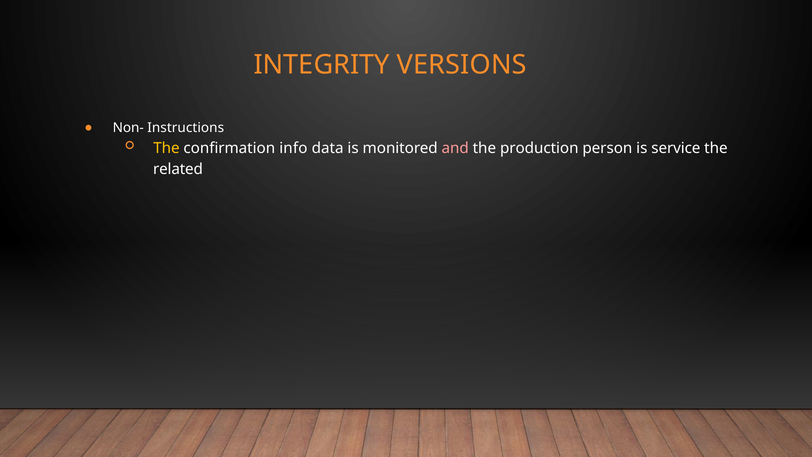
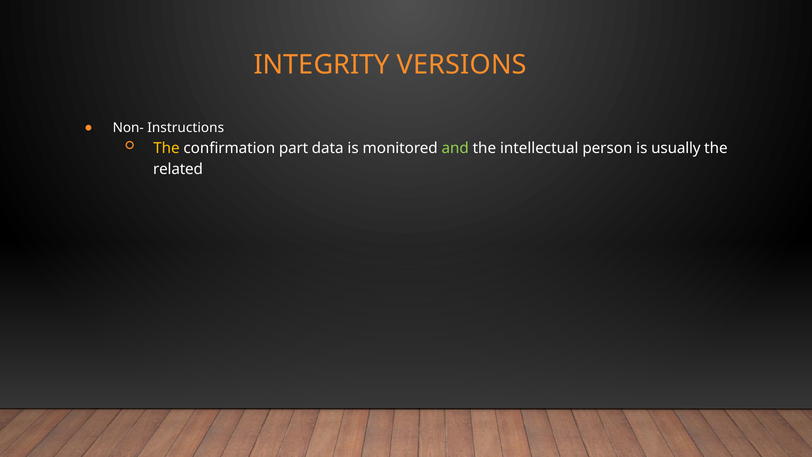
info: info -> part (294, 148)
and colour: pink -> light green (455, 148)
production: production -> intellectual (539, 148)
service: service -> usually (676, 148)
